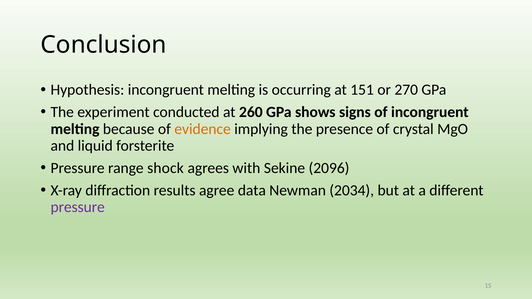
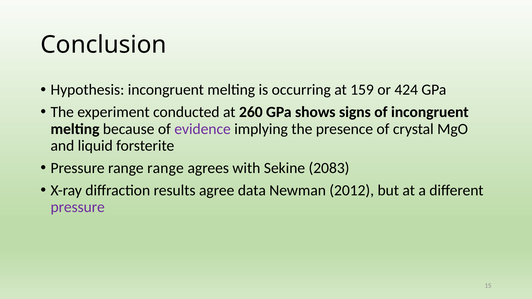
151: 151 -> 159 (362, 90)
270: 270 -> 424 (406, 90)
evidence colour: orange -> purple (203, 129)
range shock: shock -> range (165, 168)
2096: 2096 -> 2083 (329, 168)
2034: 2034 -> 2012 (352, 190)
